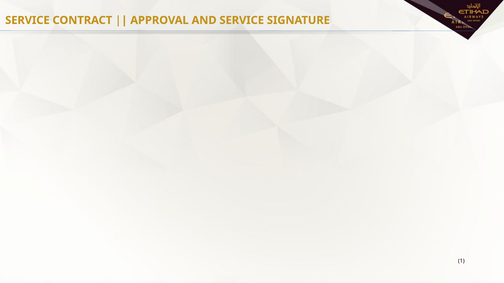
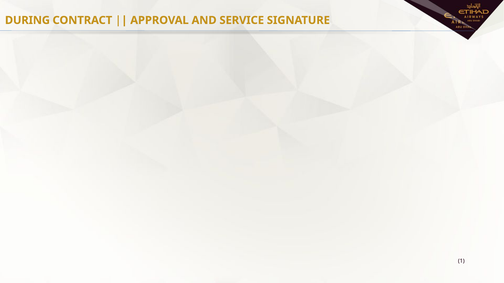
SERVICE: SERVICE -> DURING (27, 20)
